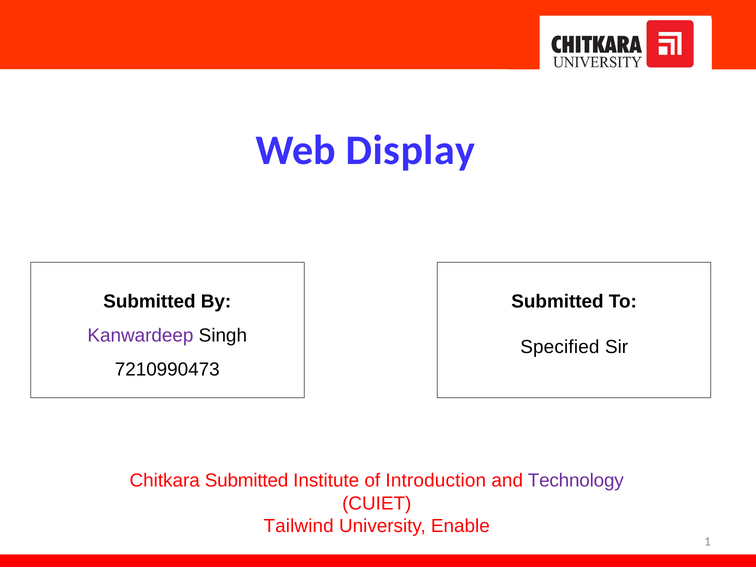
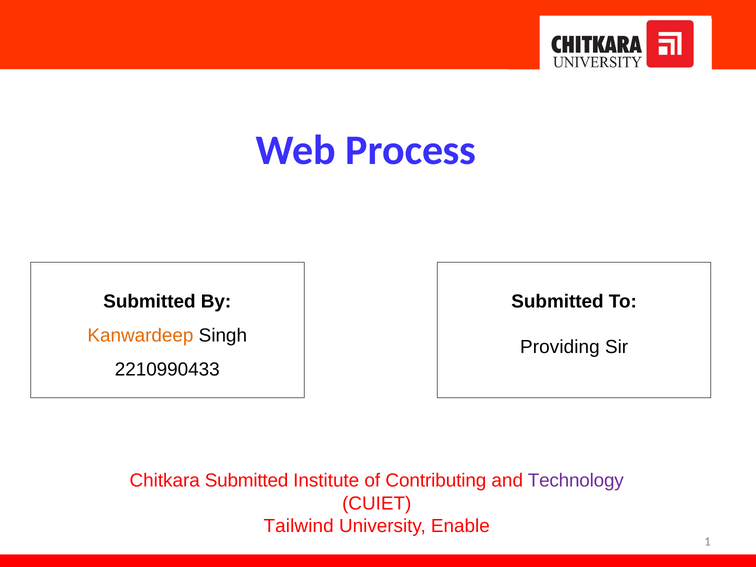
Display: Display -> Process (411, 150)
Kanwardeep colour: purple -> orange (140, 336)
Specified: Specified -> Providing (560, 347)
7210990473: 7210990473 -> 2210990433 (167, 370)
Introduction: Introduction -> Contributing (436, 481)
